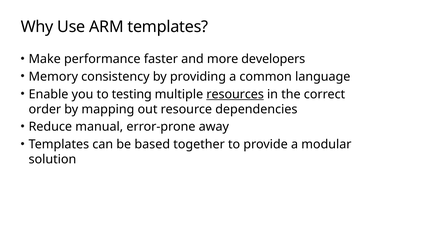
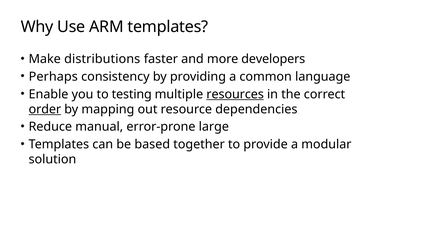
performance: performance -> distributions (102, 59)
Memory: Memory -> Perhaps (53, 77)
order underline: none -> present (45, 109)
away: away -> large (214, 127)
